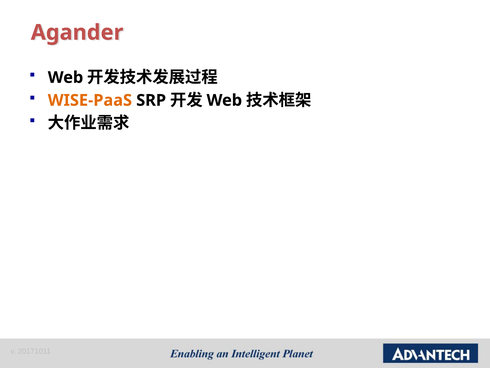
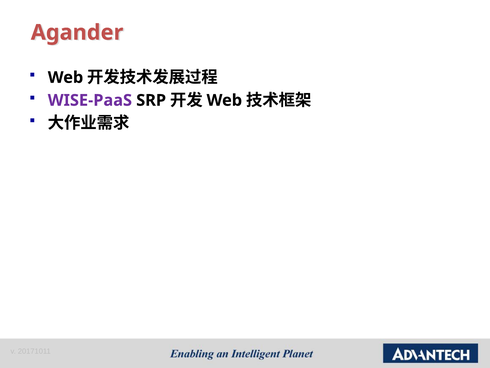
WISE-PaaS colour: orange -> purple (90, 100)
